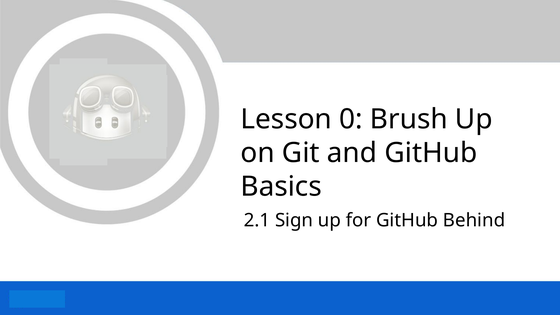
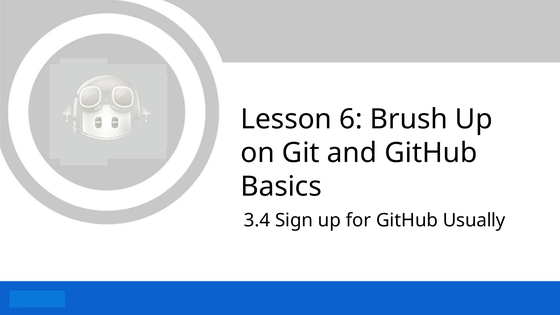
0: 0 -> 6 (351, 119)
2.1: 2.1 -> 3.4 (257, 220)
Behind: Behind -> Usually (474, 220)
